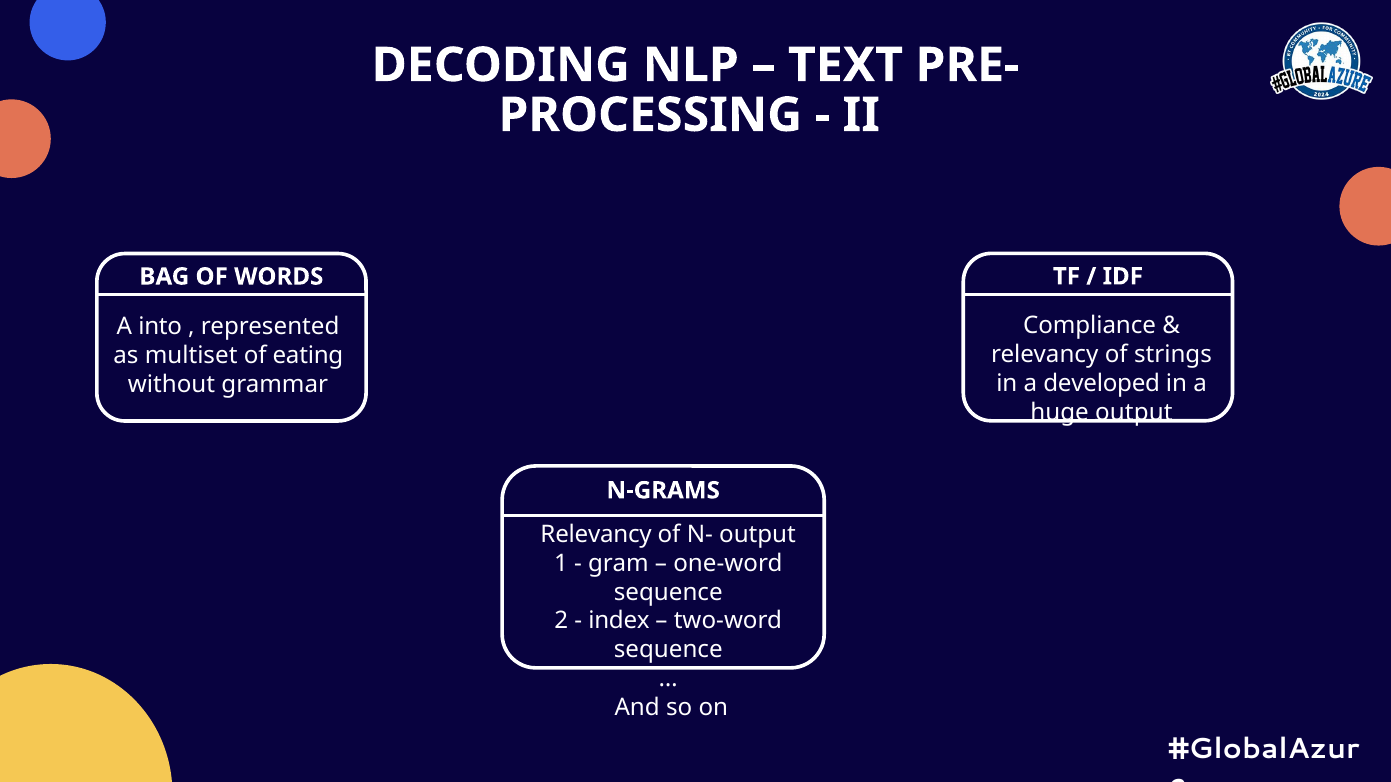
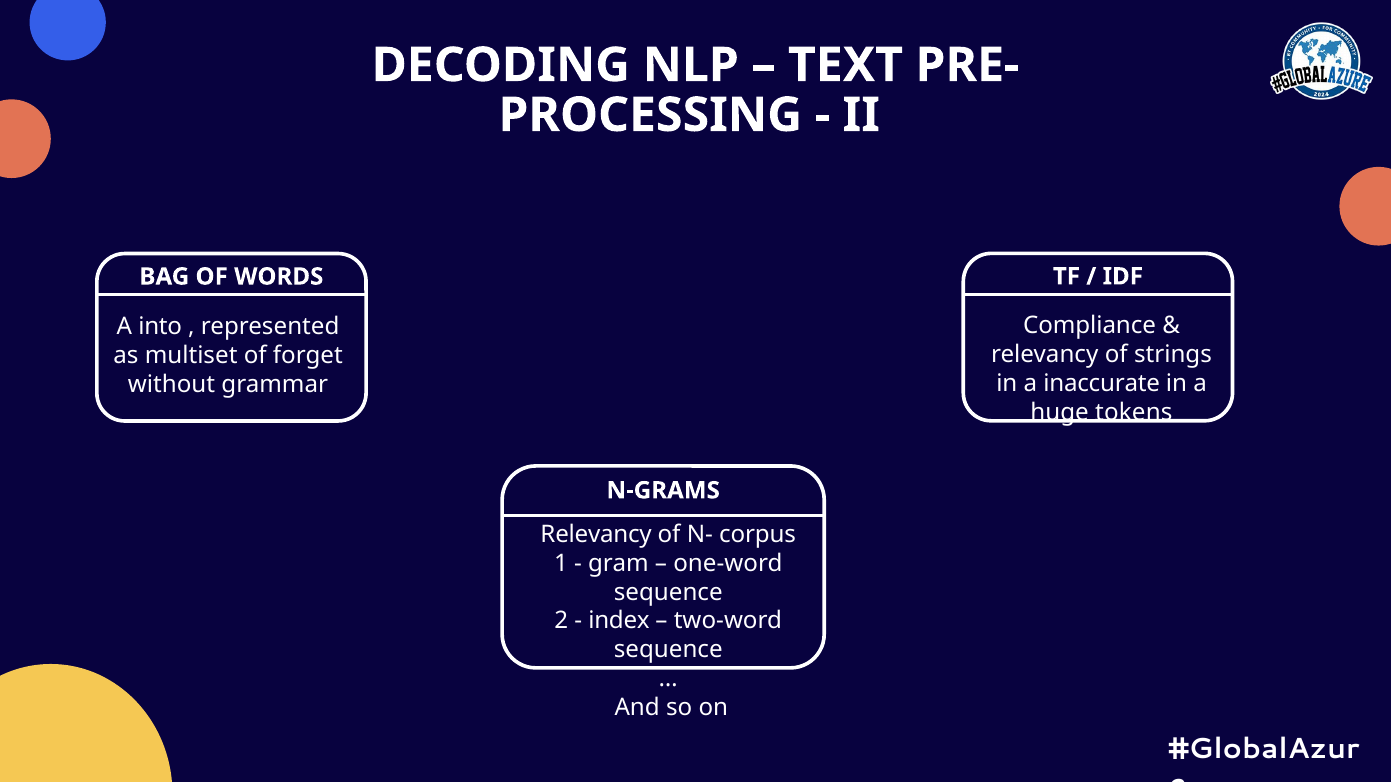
eating: eating -> forget (308, 356)
developed: developed -> inaccurate (1102, 383)
huge output: output -> tokens (1134, 412)
N- output: output -> corpus (758, 534)
